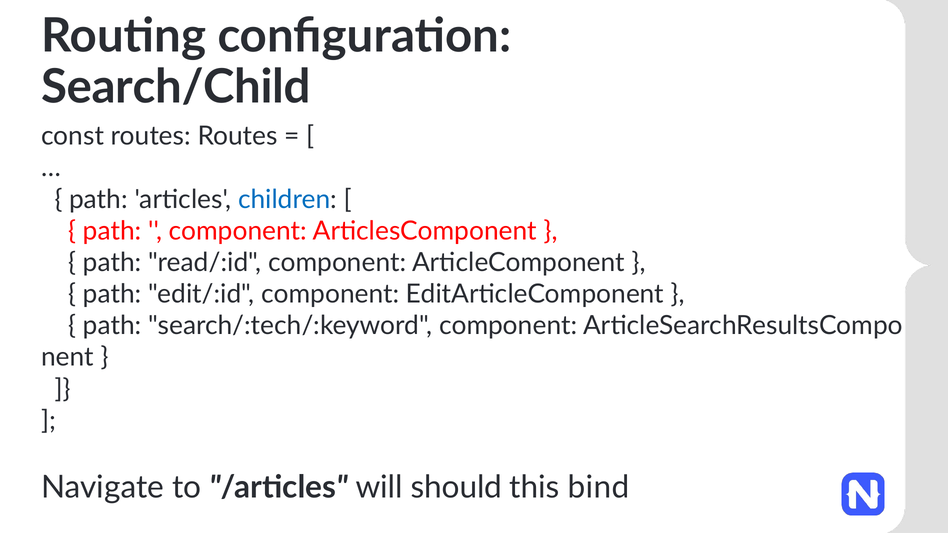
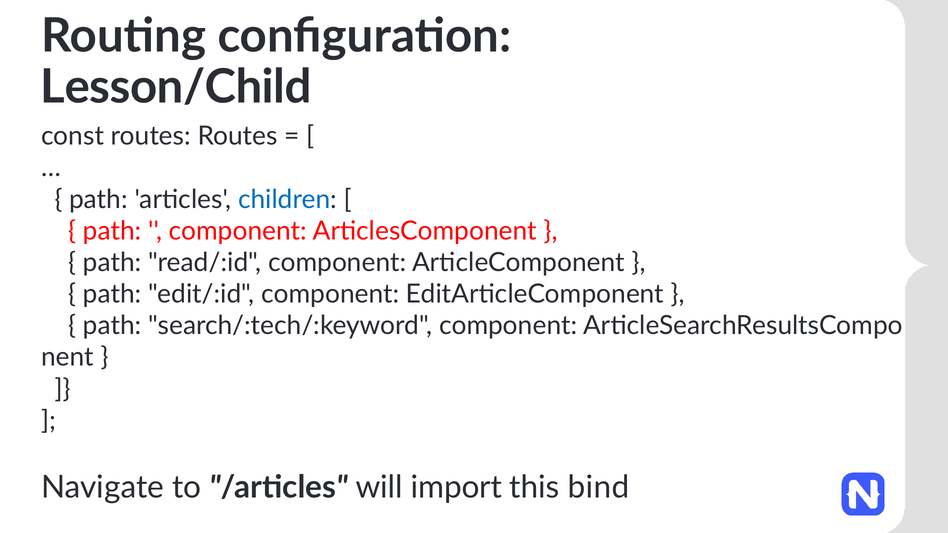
Search/Child: Search/Child -> Lesson/Child (176, 87)
should: should -> import (456, 487)
